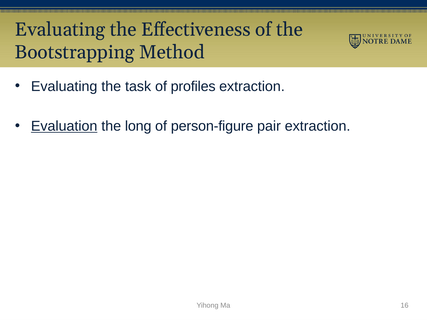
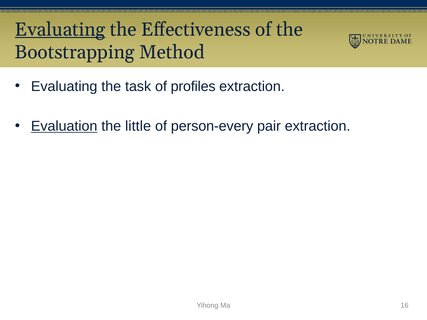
Evaluating underline: none -> present (60, 29)
long: long -> little (138, 126)
person-figure: person-figure -> person-every (212, 126)
